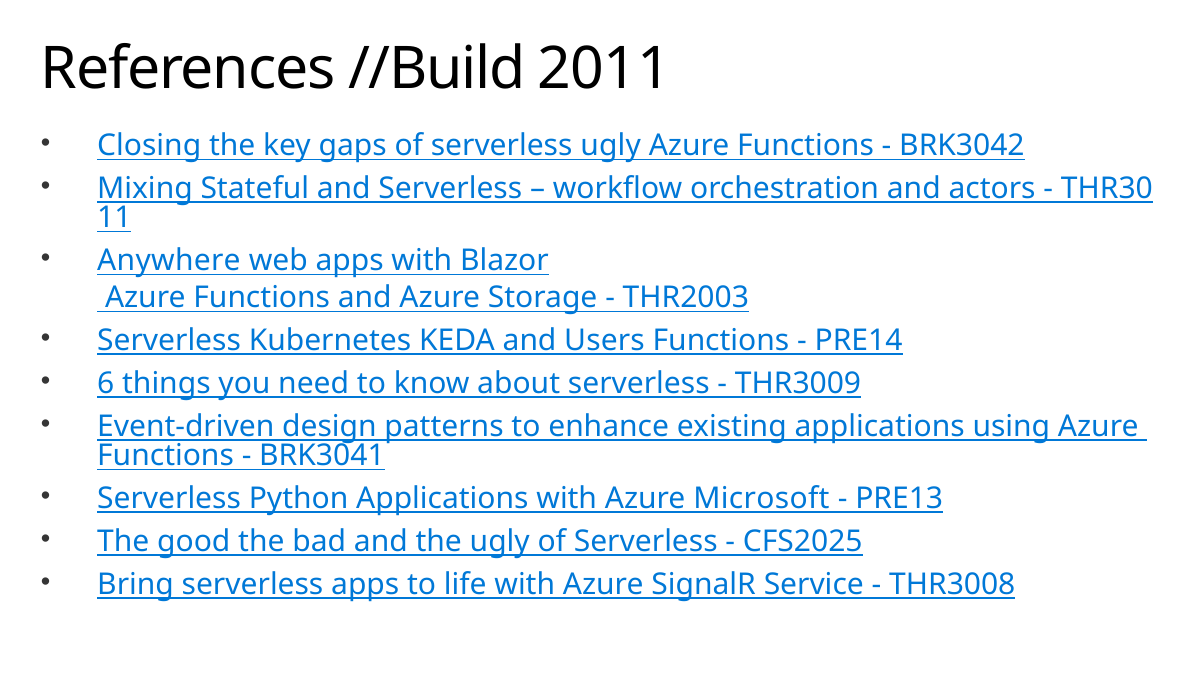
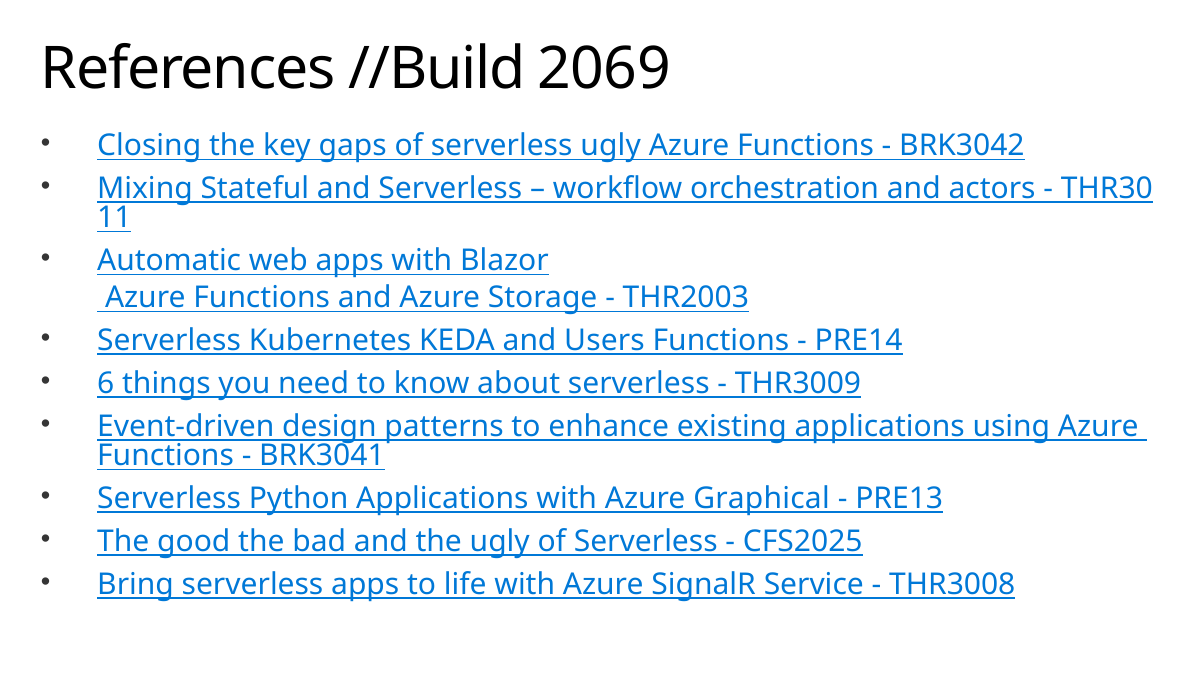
2011: 2011 -> 2069 (604, 69)
Anywhere: Anywhere -> Automatic (169, 261)
Microsoft: Microsoft -> Graphical (762, 499)
